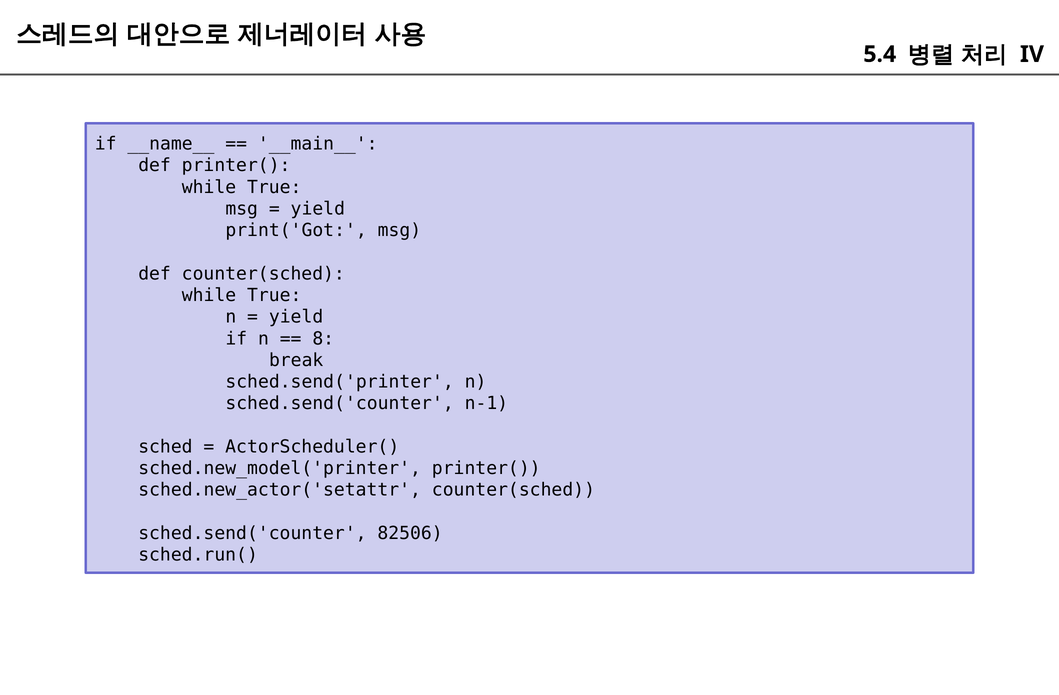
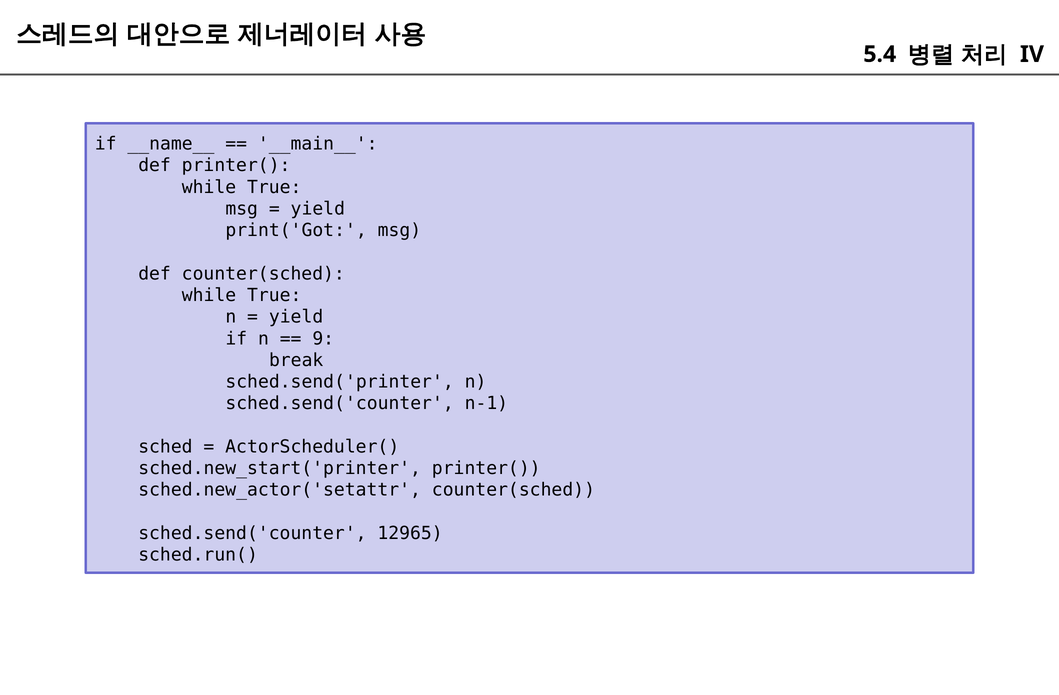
8: 8 -> 9 (323, 339)
sched.new_model('printer: sched.new_model('printer -> sched.new_start('printer (280, 469)
82506: 82506 -> 12965 (410, 534)
